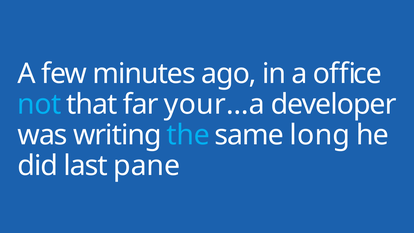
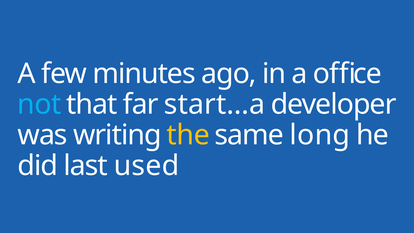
your…a: your…a -> start…a (215, 104)
the colour: light blue -> yellow (188, 135)
pane: pane -> used (147, 166)
